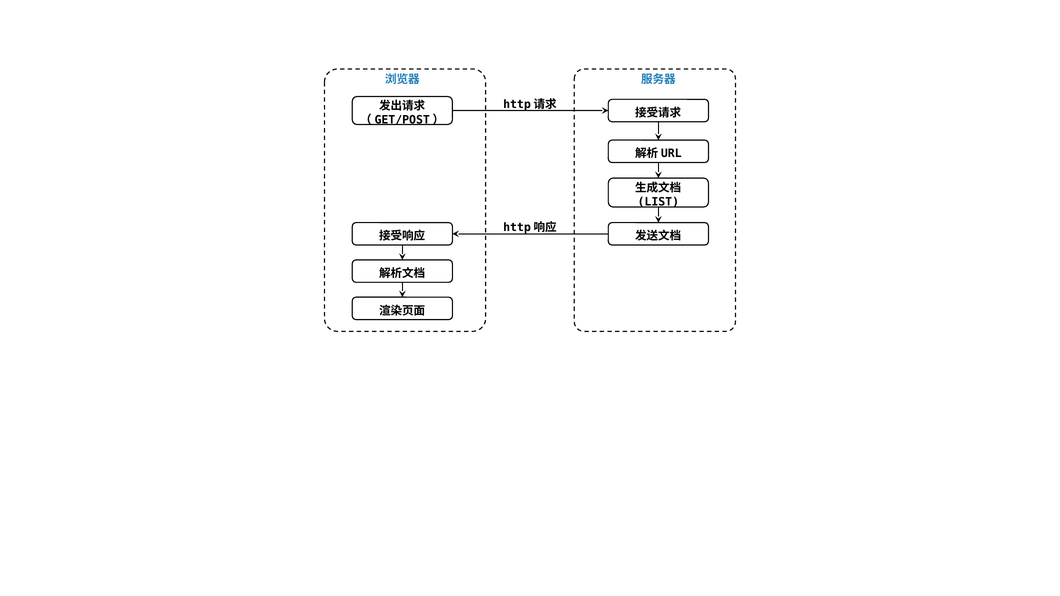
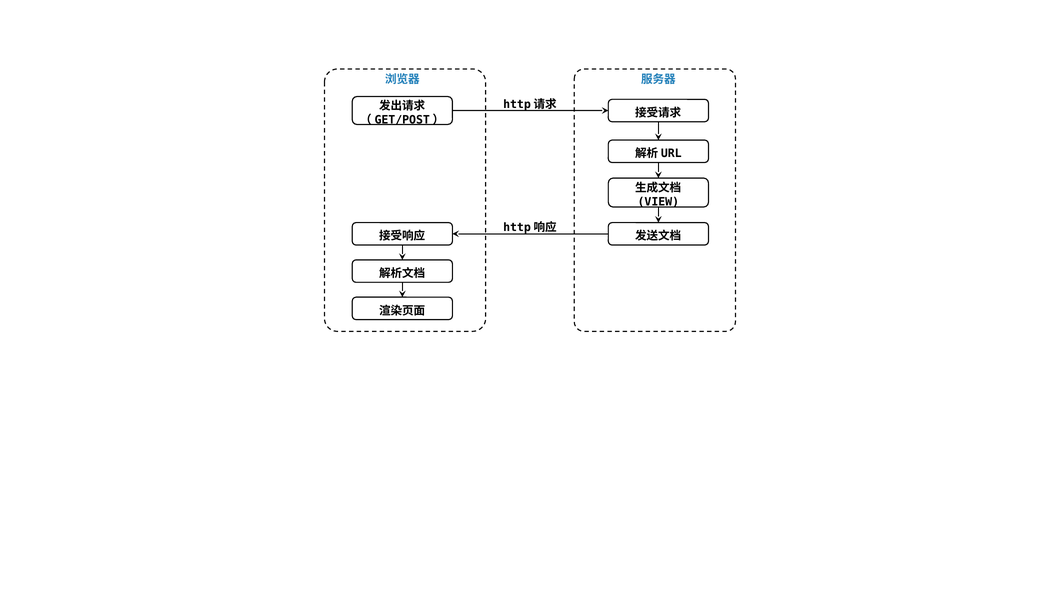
LIST: LIST -> VIEW (658, 202)
